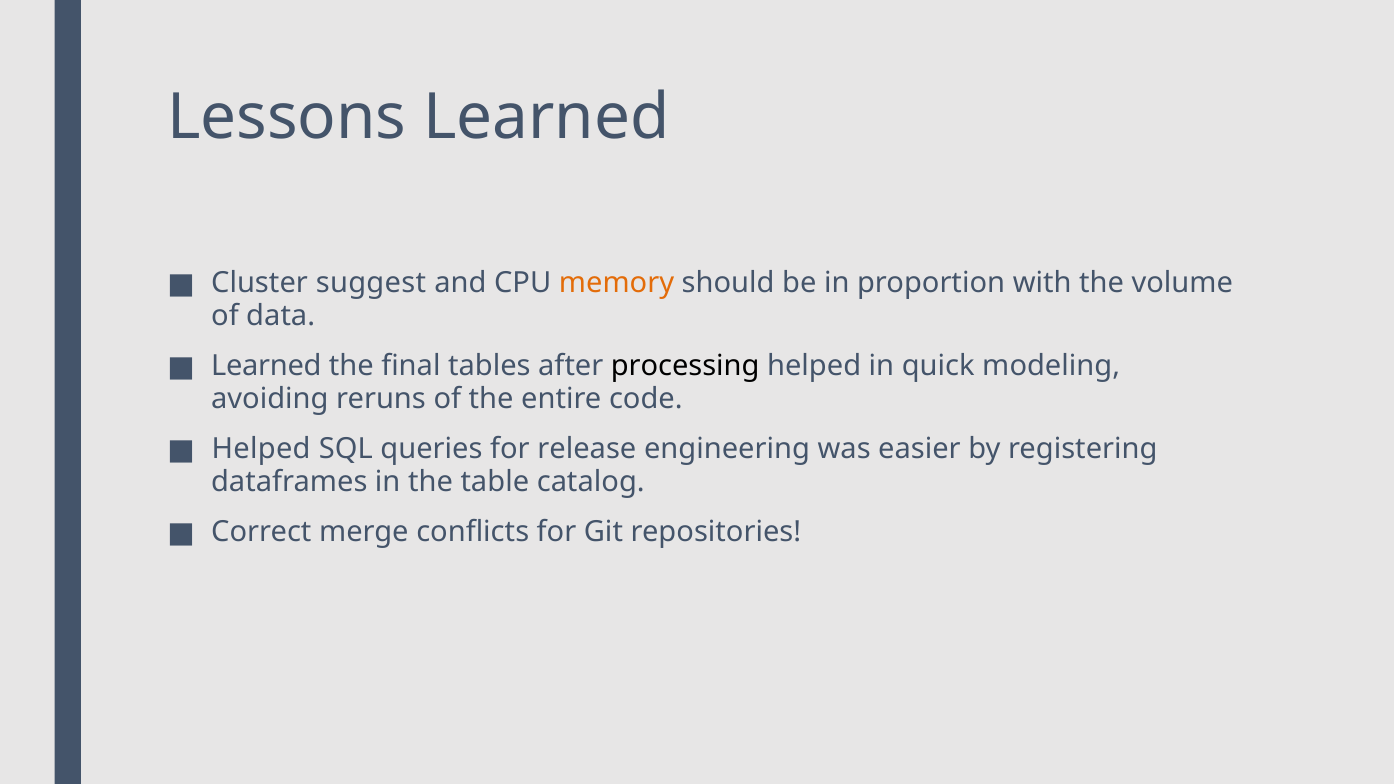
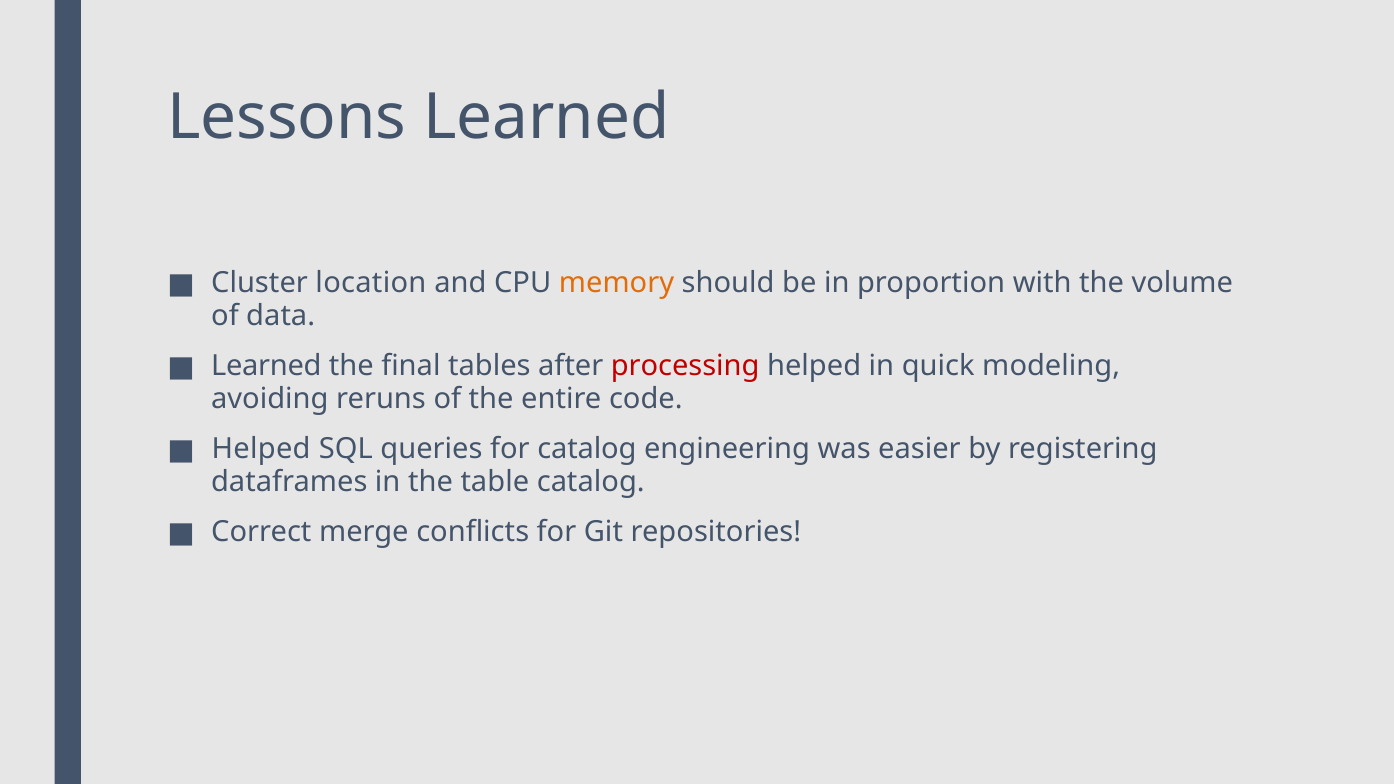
suggest: suggest -> location (371, 283)
processing colour: black -> red (685, 366)
for release: release -> catalog (587, 449)
